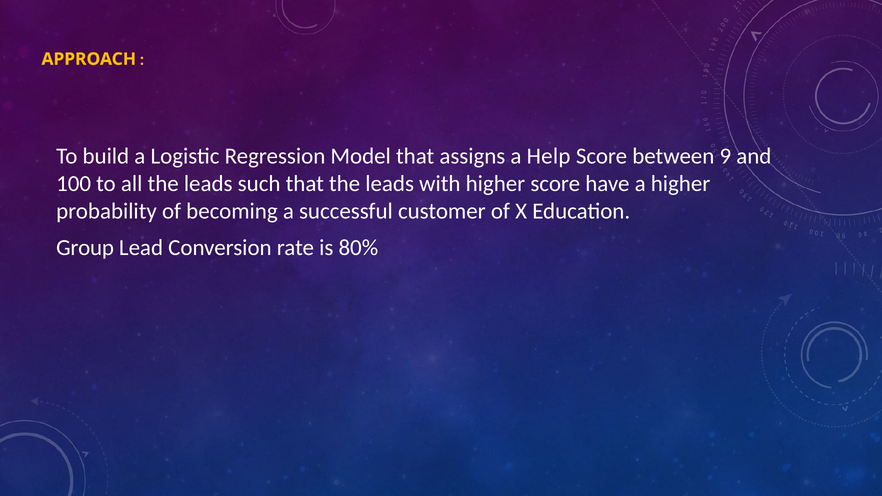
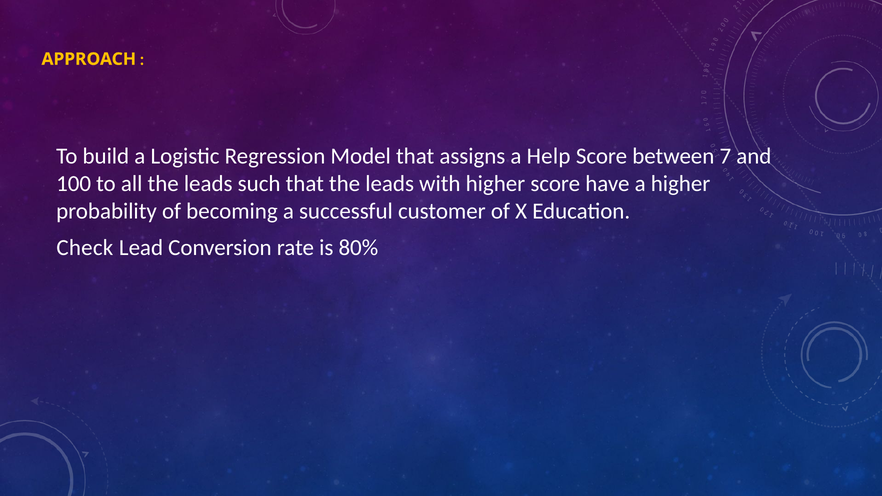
9: 9 -> 7 (725, 156)
Group: Group -> Check (85, 248)
